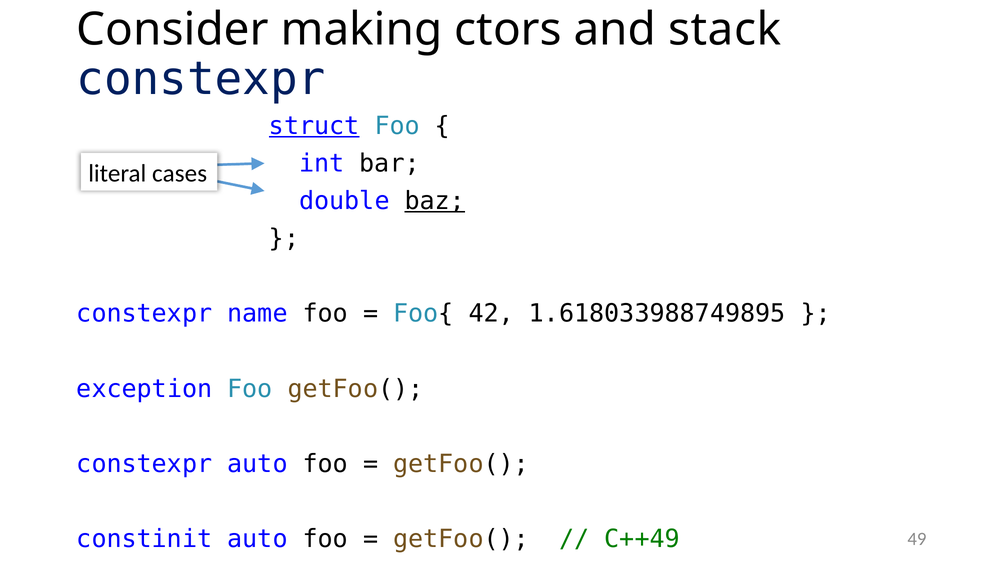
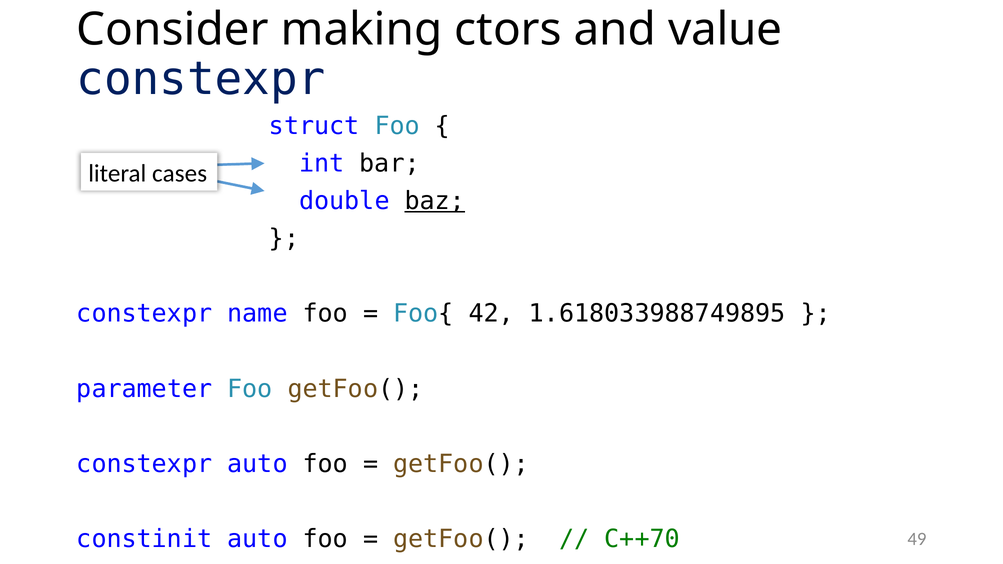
stack: stack -> value (725, 29)
struct underline: present -> none (314, 126)
exception: exception -> parameter (144, 389)
C++49: C++49 -> C++70 (642, 539)
